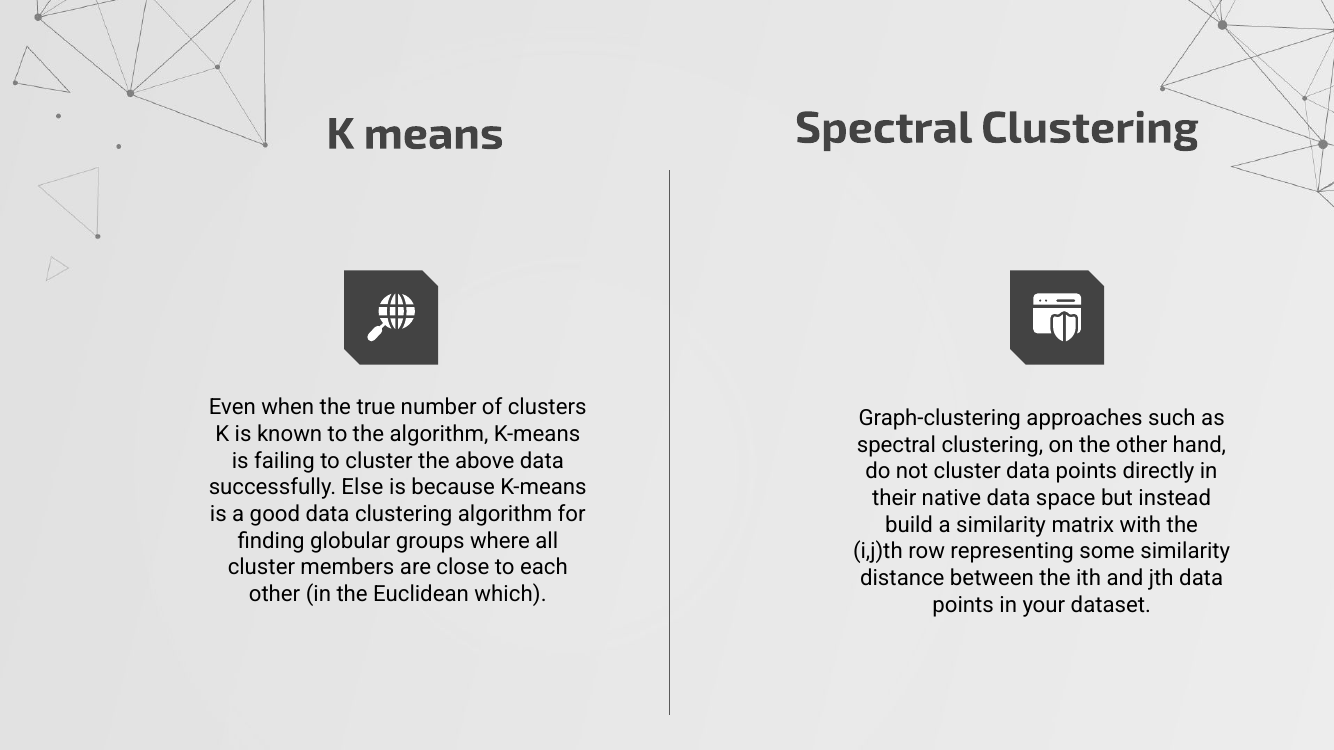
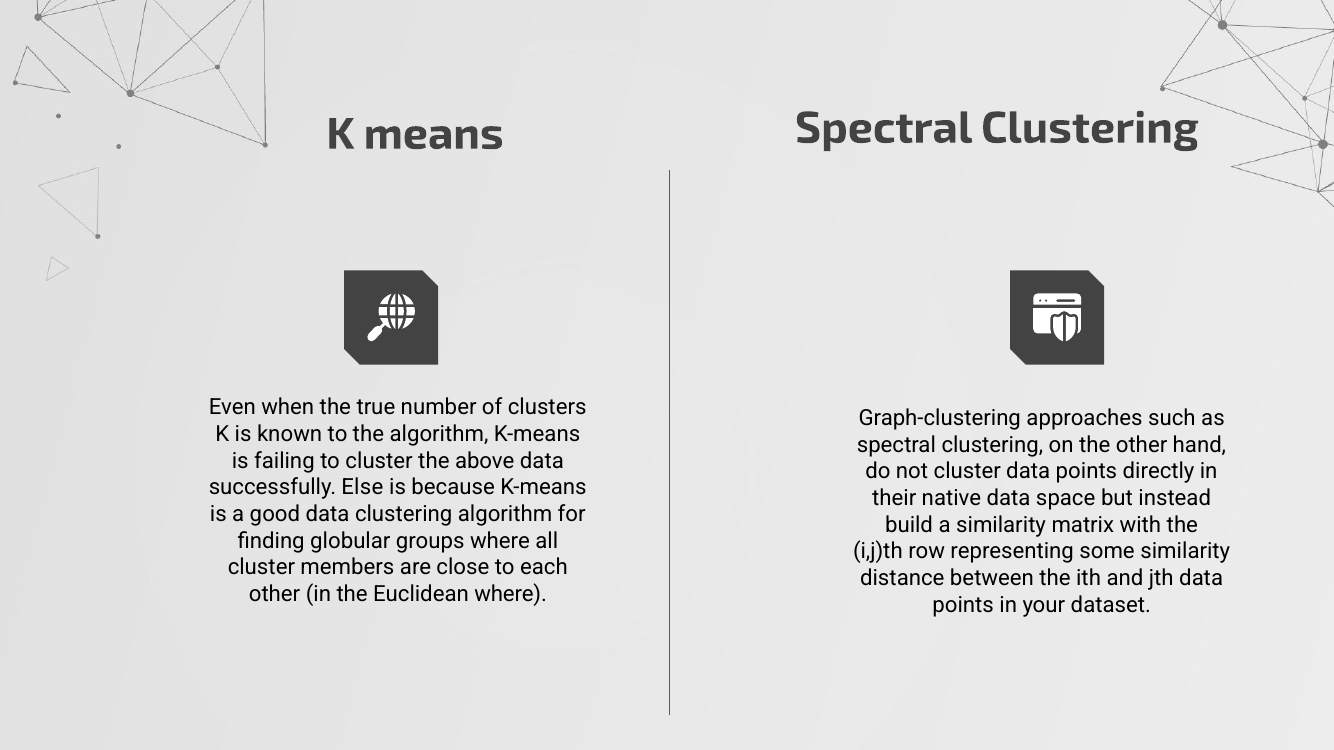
Euclidean which: which -> where (511, 594)
